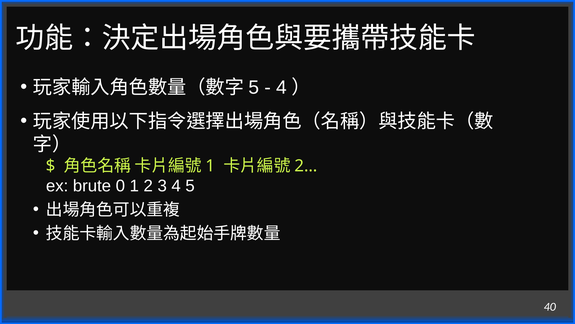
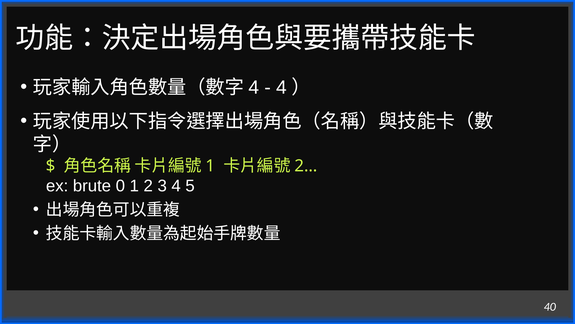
5: 5 -> 4 (254, 87)
